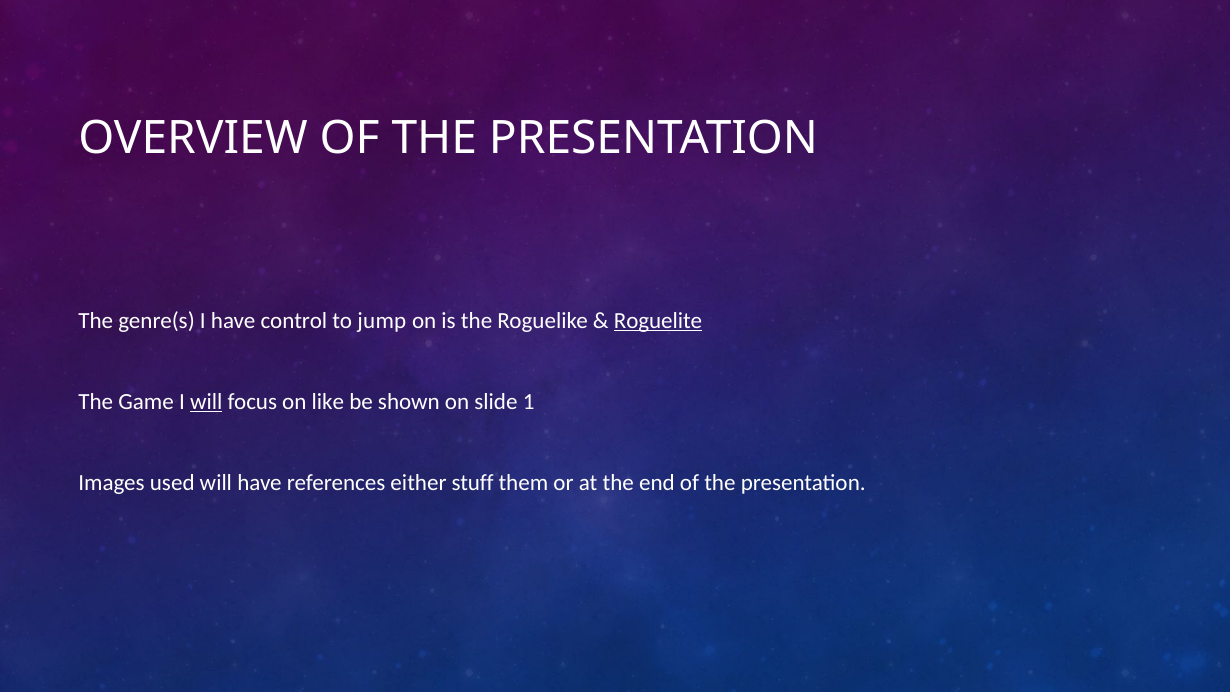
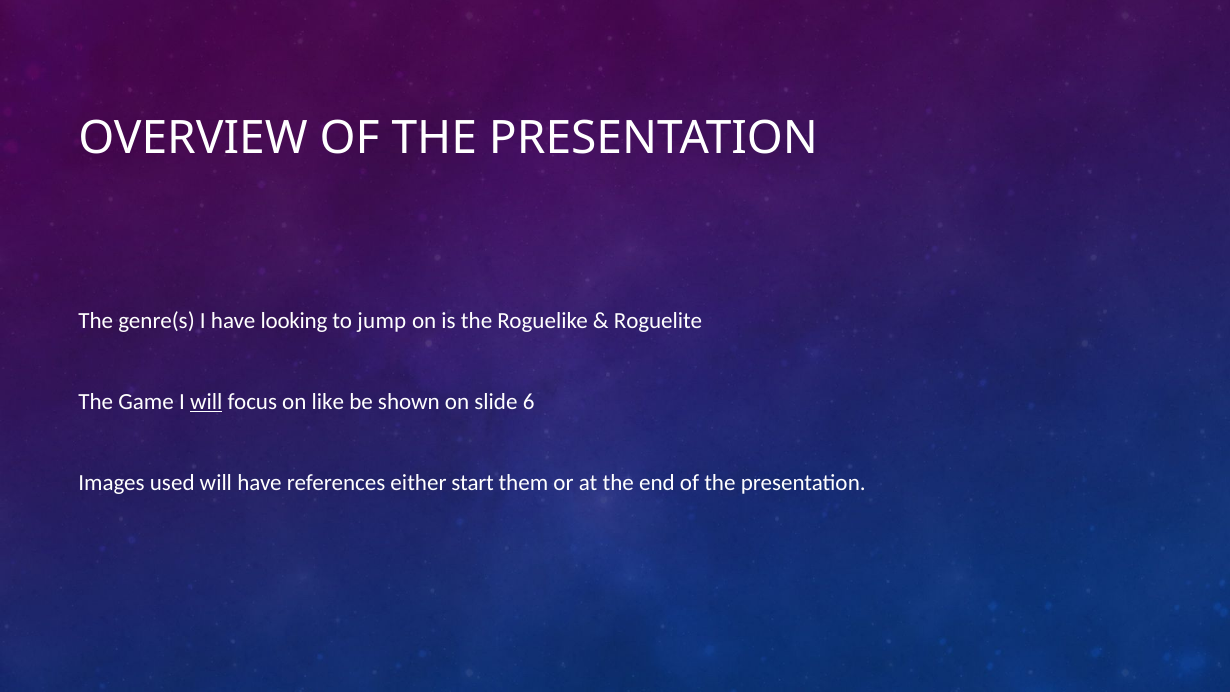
control: control -> looking (294, 321)
Roguelite underline: present -> none (658, 321)
1: 1 -> 6 (529, 402)
stuff: stuff -> start (473, 483)
